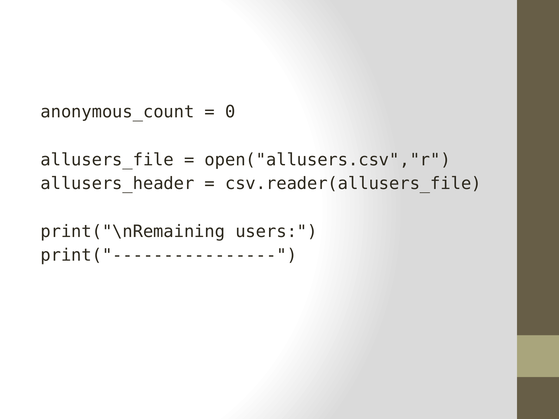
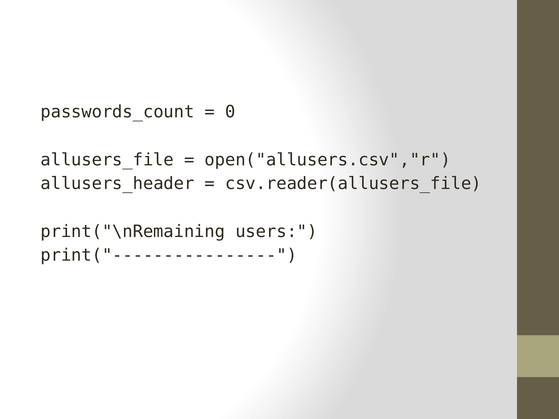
anonymous_count: anonymous_count -> passwords_count (117, 112)
